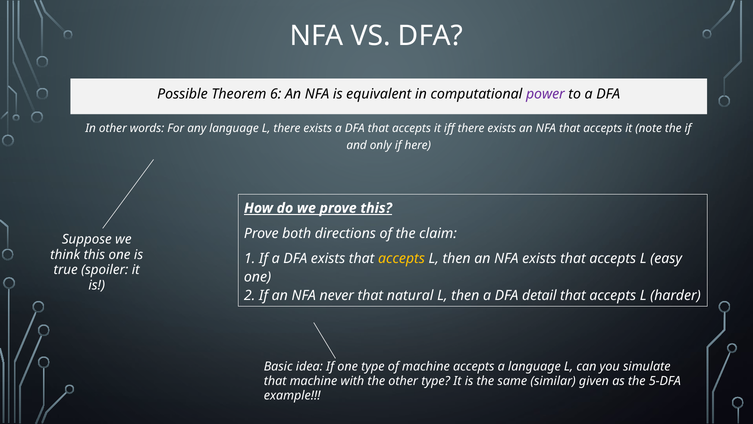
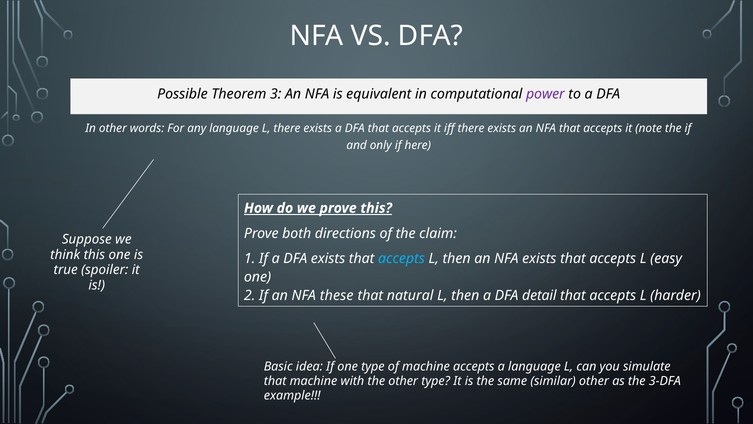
6: 6 -> 3 (276, 94)
accepts colour: yellow -> light blue (402, 259)
never: never -> these (337, 295)
similar given: given -> other (594, 381)
5-DFA: 5-DFA -> 3-DFA (665, 381)
